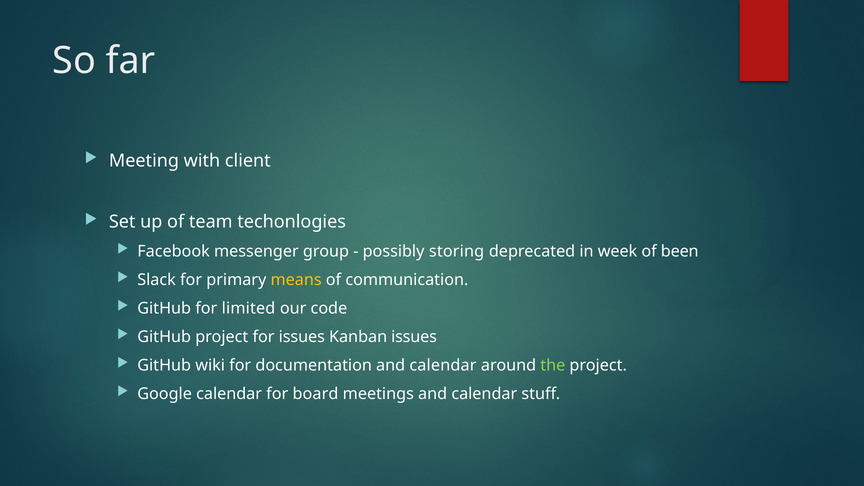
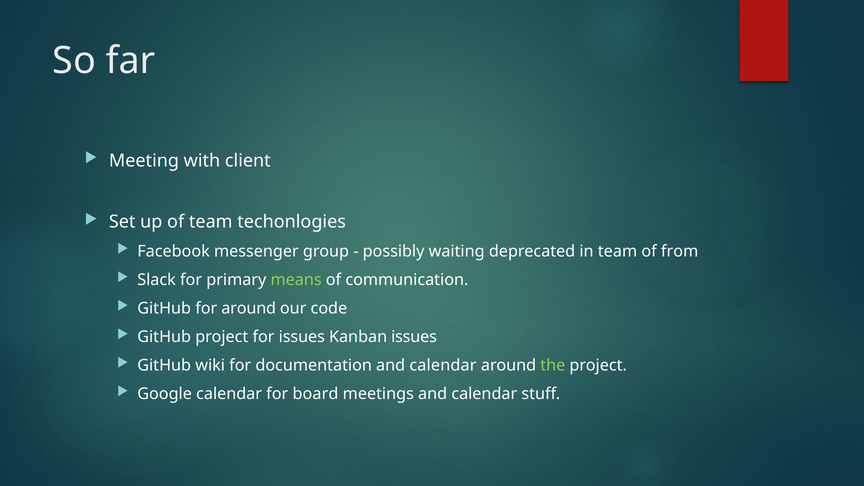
storing: storing -> waiting (457, 251)
in week: week -> team (618, 251)
been: been -> from (680, 251)
means colour: yellow -> light green (296, 280)
for limited: limited -> around (249, 308)
